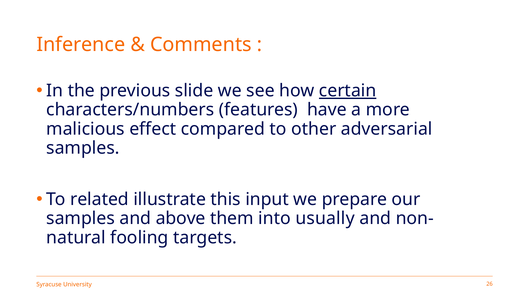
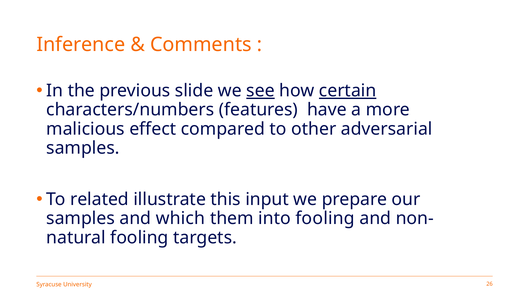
see underline: none -> present (260, 91)
above: above -> which (180, 218)
into usually: usually -> fooling (325, 218)
